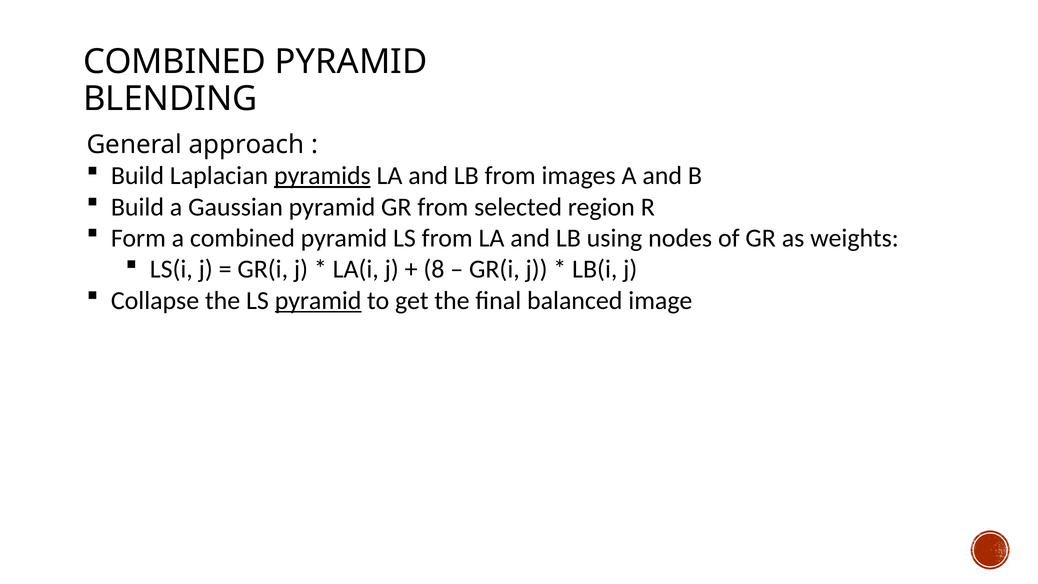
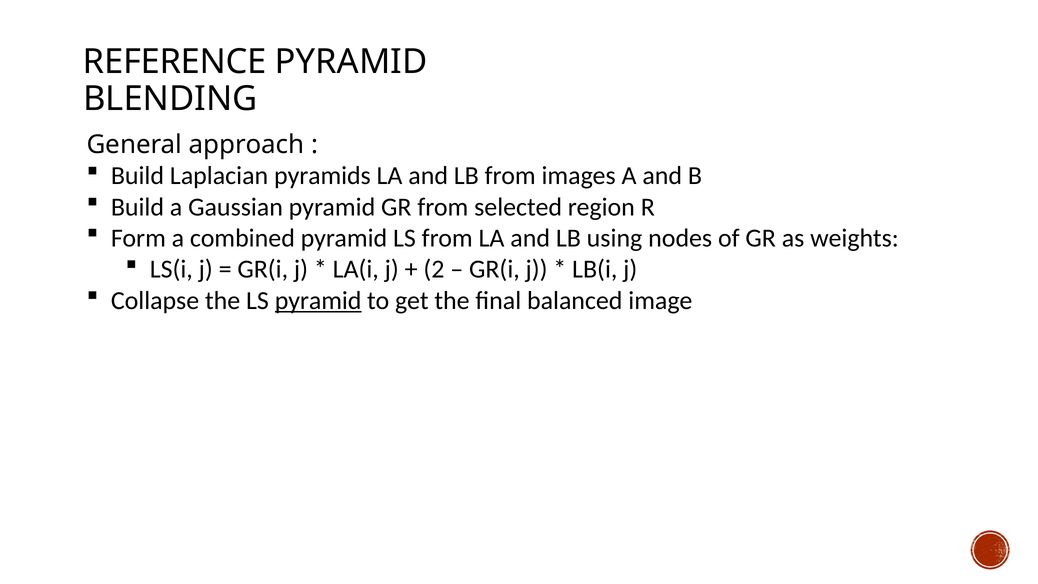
COMBINED: COMBINED -> REFERENCE (175, 62)
pyramids underline: present -> none (322, 176)
8: 8 -> 2 (434, 269)
